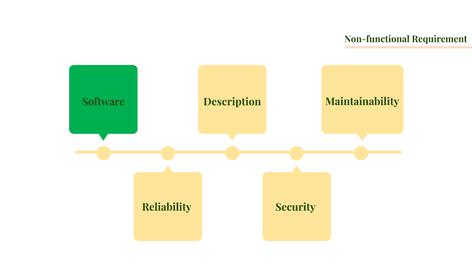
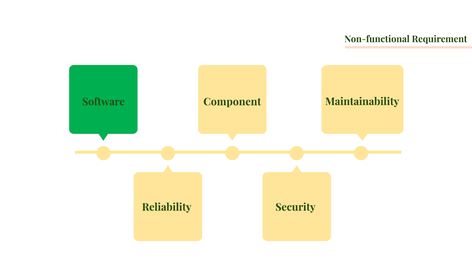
Description: Description -> Component (232, 102)
